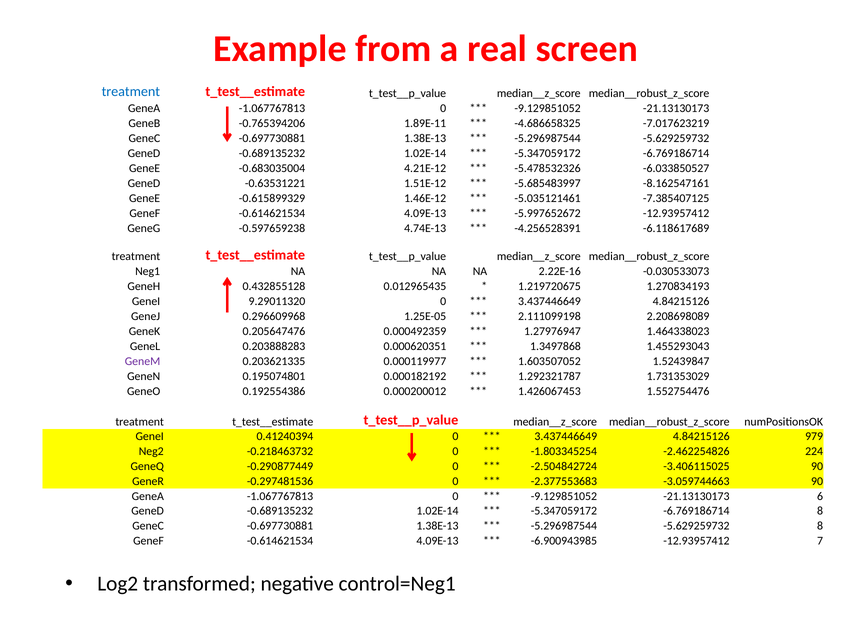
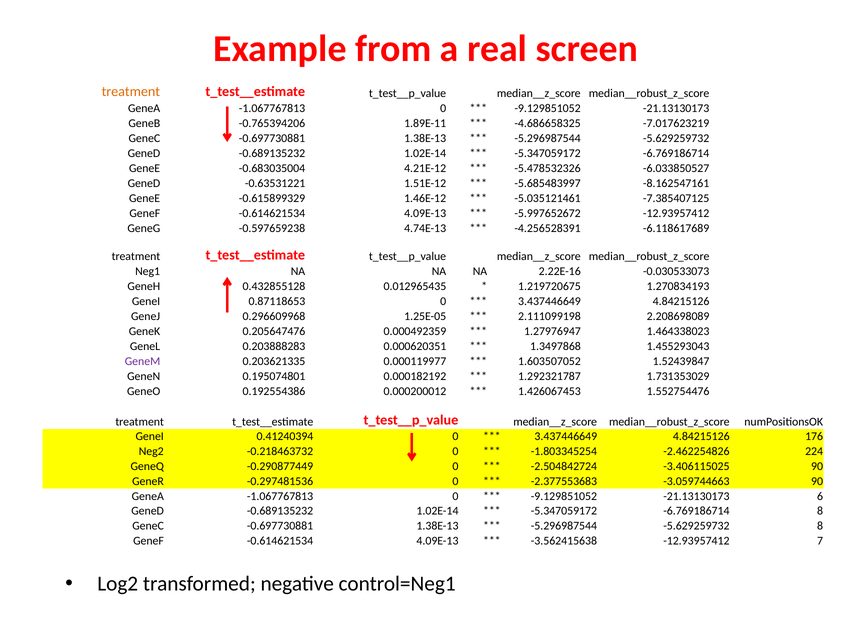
treatment colour: blue -> orange (131, 92)
9.29011320: 9.29011320 -> 0.87118653 (277, 301)
979: 979 -> 176 (814, 437)
-6.900943985: -6.900943985 -> -3.562415638 (564, 541)
